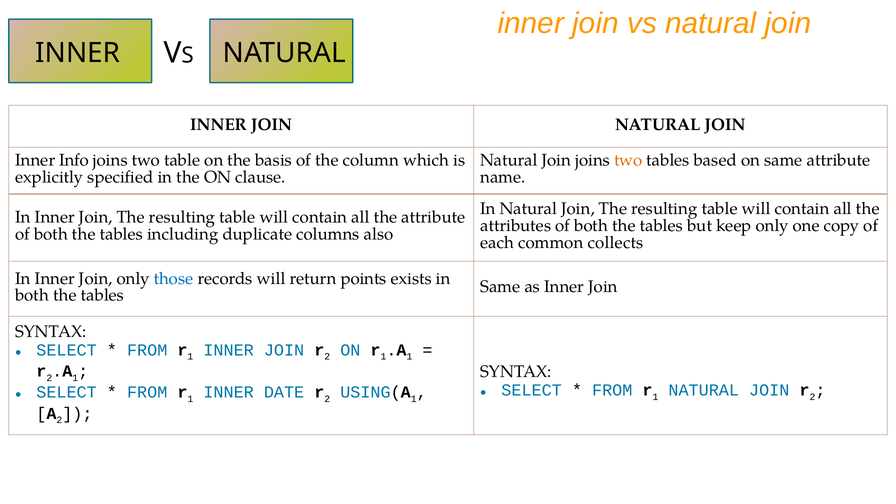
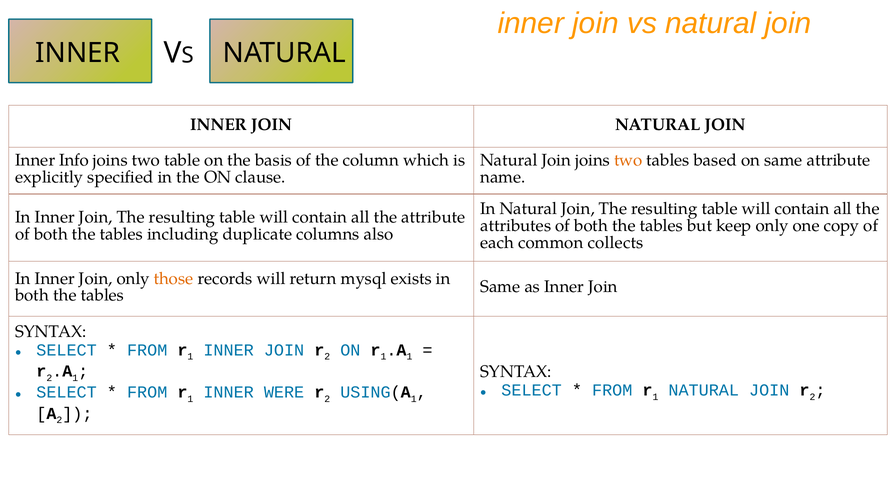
those colour: blue -> orange (173, 278)
points: points -> mysql (364, 278)
DATE: DATE -> WERE (284, 392)
